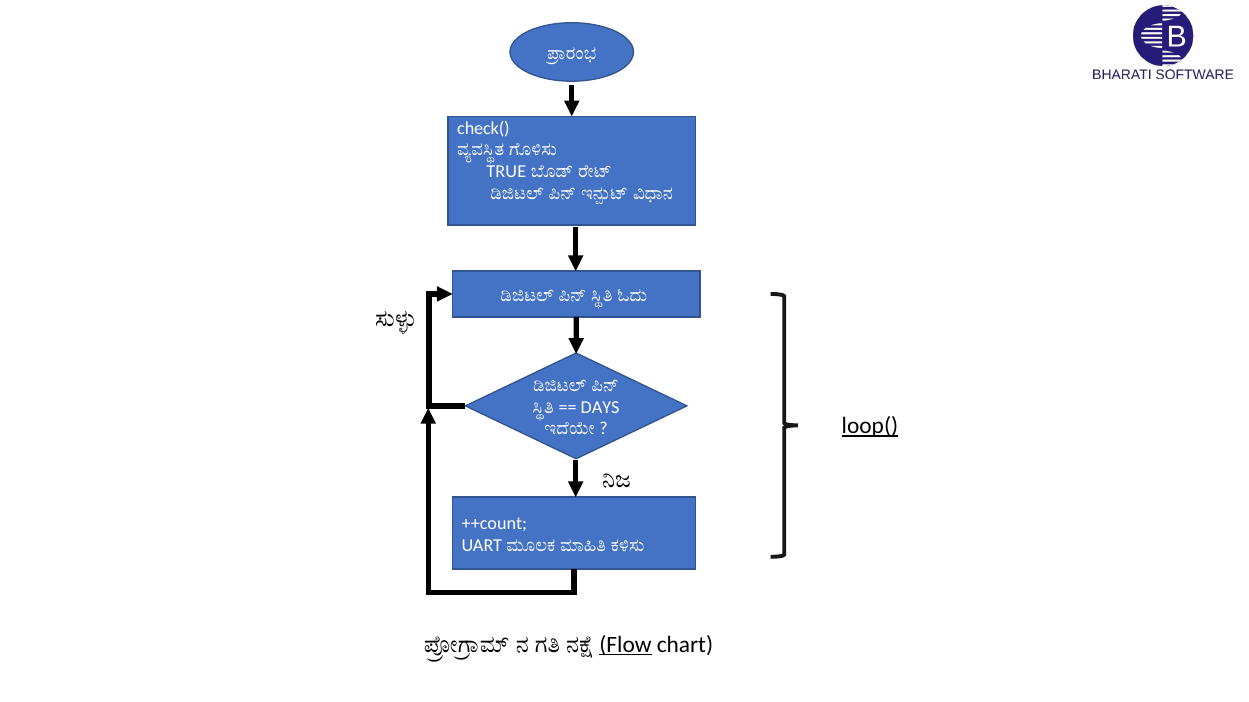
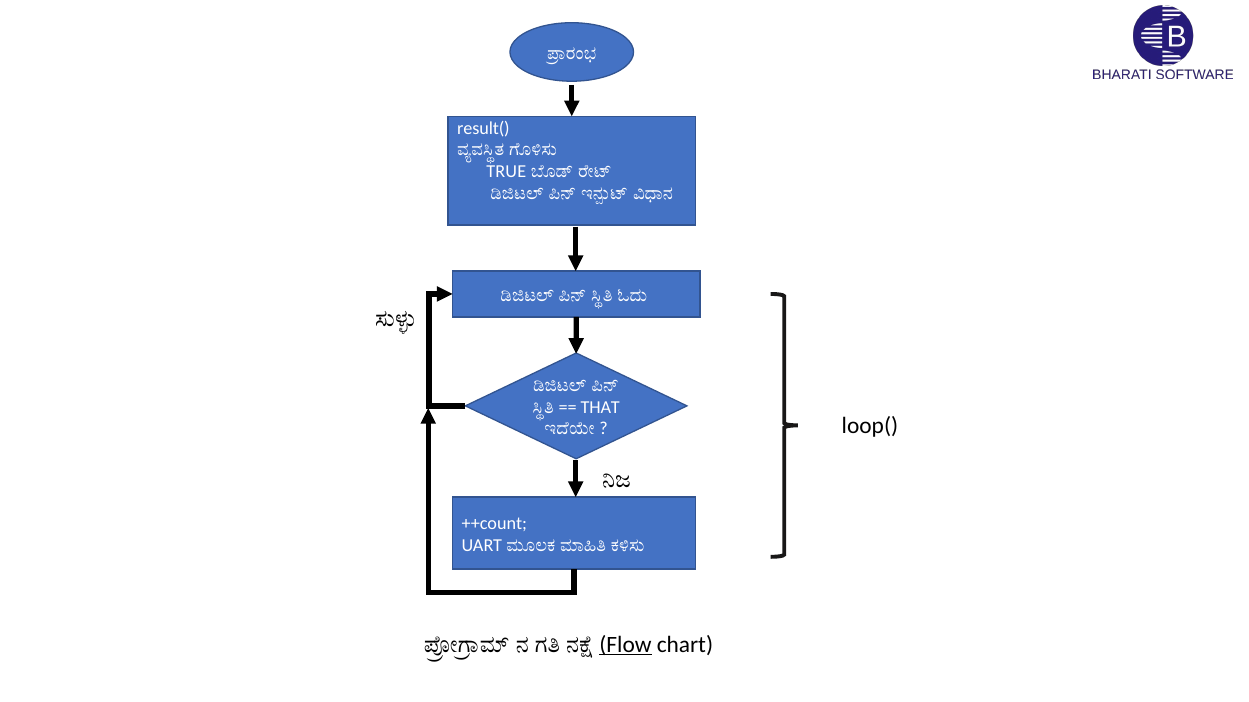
check(: check( -> result( (483, 128)
DAYS: DAYS -> THAT (600, 407)
loop( underline: present -> none (870, 426)
